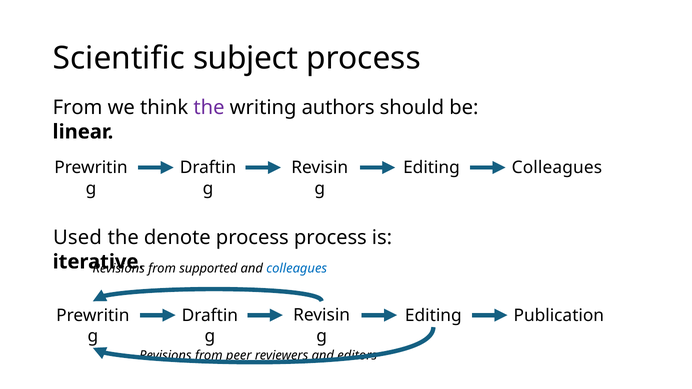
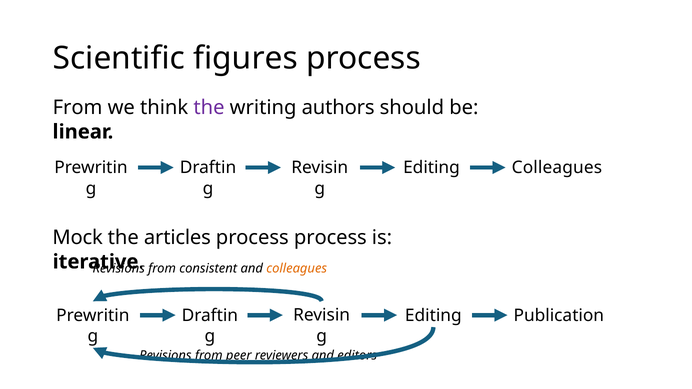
subject: subject -> figures (245, 58)
Used: Used -> Mock (78, 238)
denote: denote -> articles (177, 238)
supported: supported -> consistent (208, 269)
colleagues colour: blue -> orange (297, 269)
